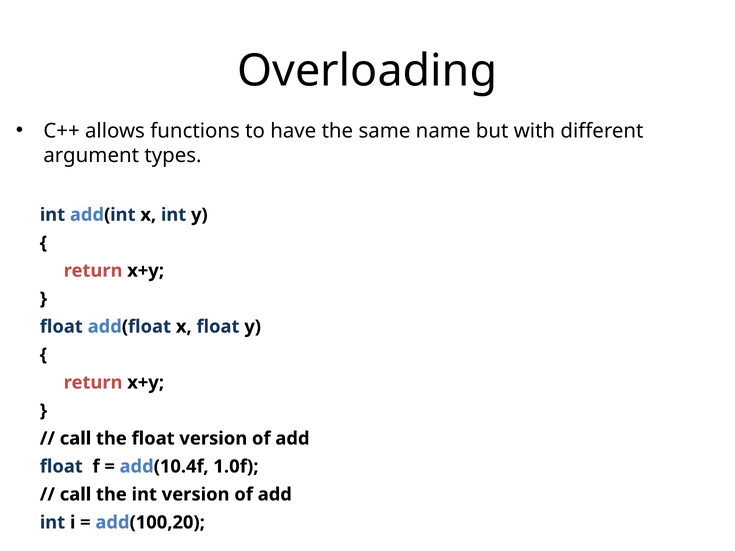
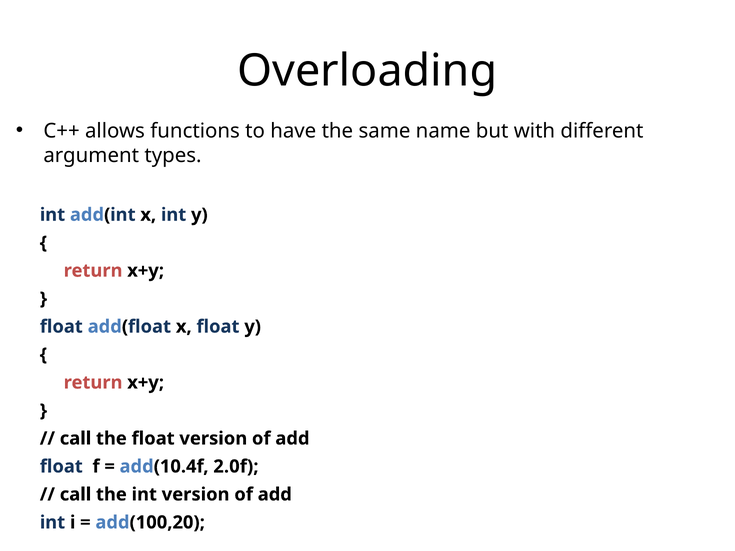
1.0f: 1.0f -> 2.0f (236, 467)
